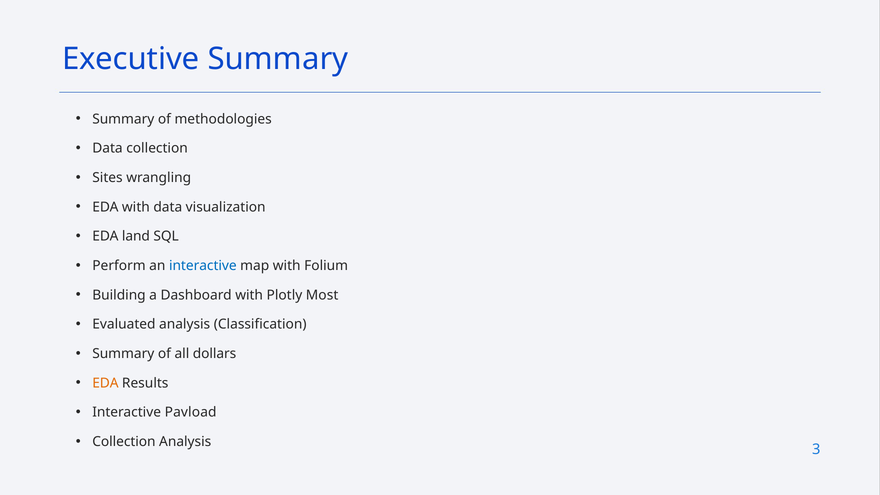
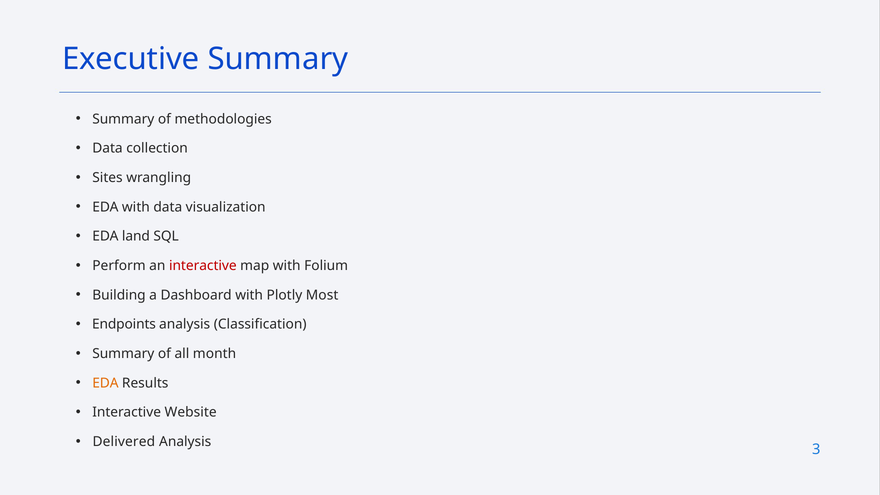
interactive colour: blue -> red (203, 266)
Evaluated: Evaluated -> Endpoints (124, 324)
dollars: dollars -> month (215, 354)
Pavload: Pavload -> Website (191, 412)
Collection: Collection -> Delivered (124, 442)
